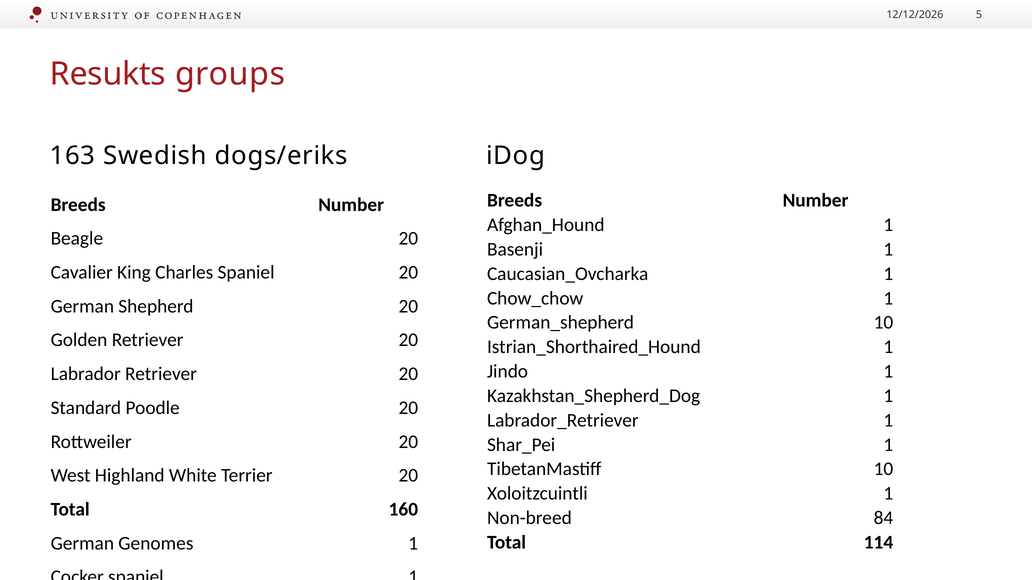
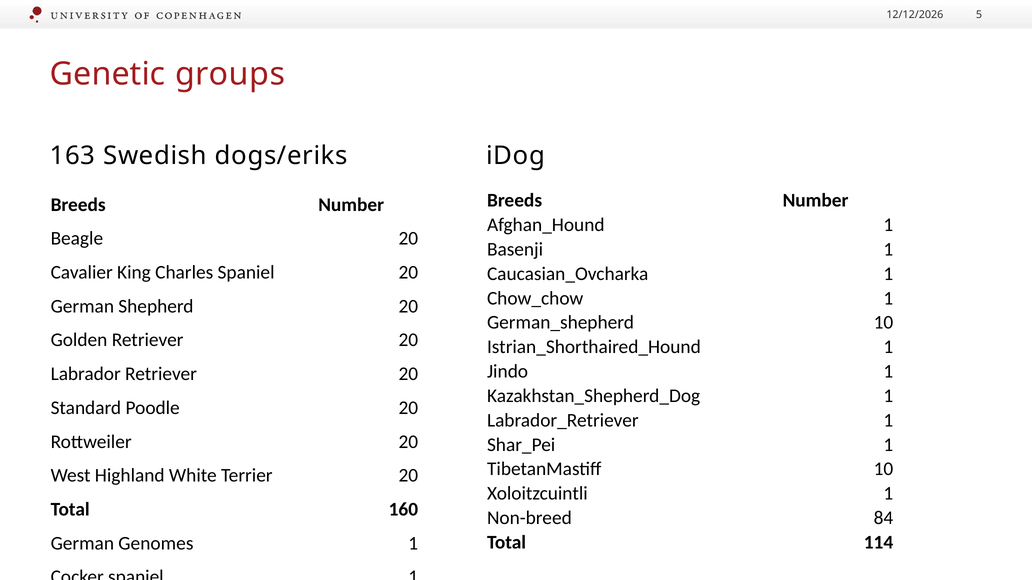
Resukts: Resukts -> Genetic (108, 74)
